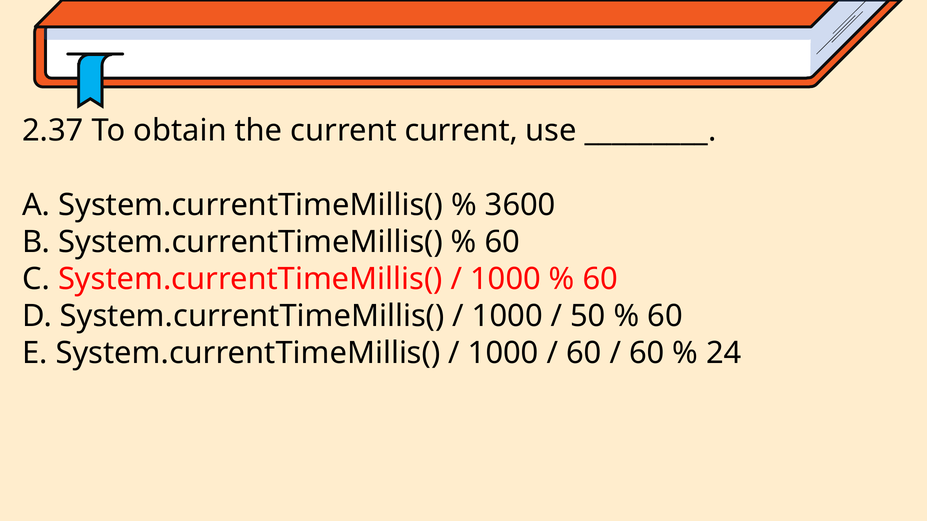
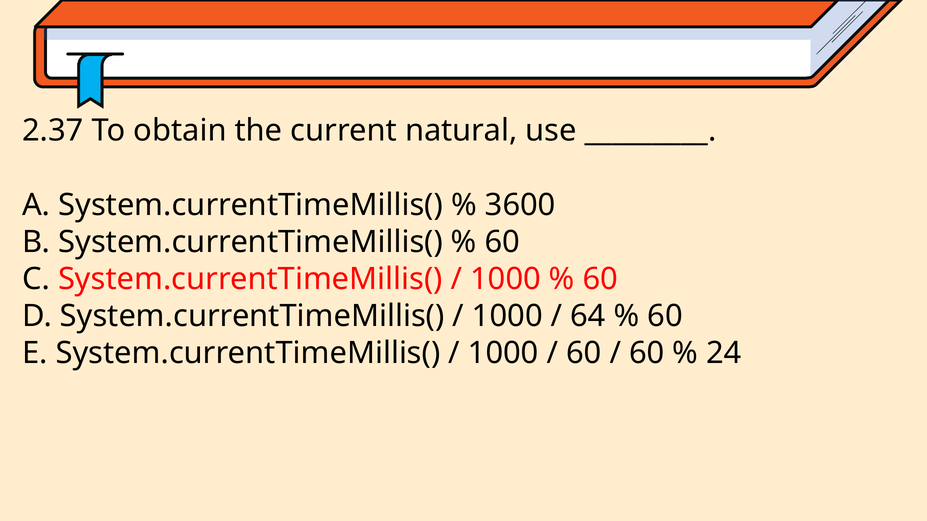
current current: current -> natural (461, 131)
50: 50 -> 64 (588, 316)
